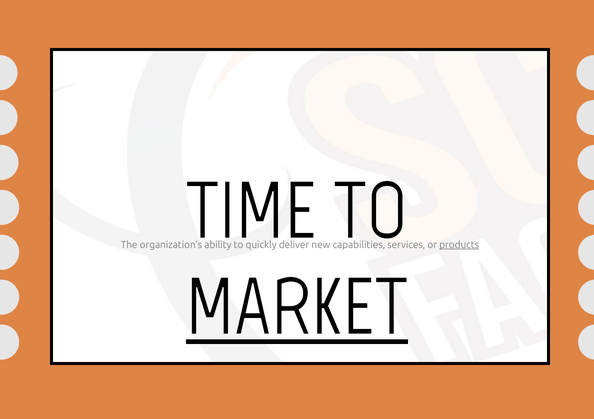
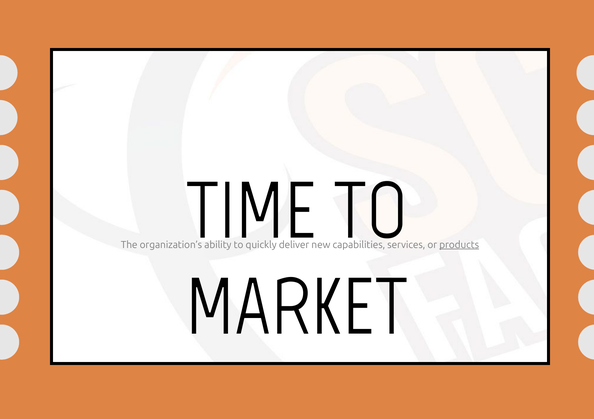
MARKET underline: present -> none (297, 307)
